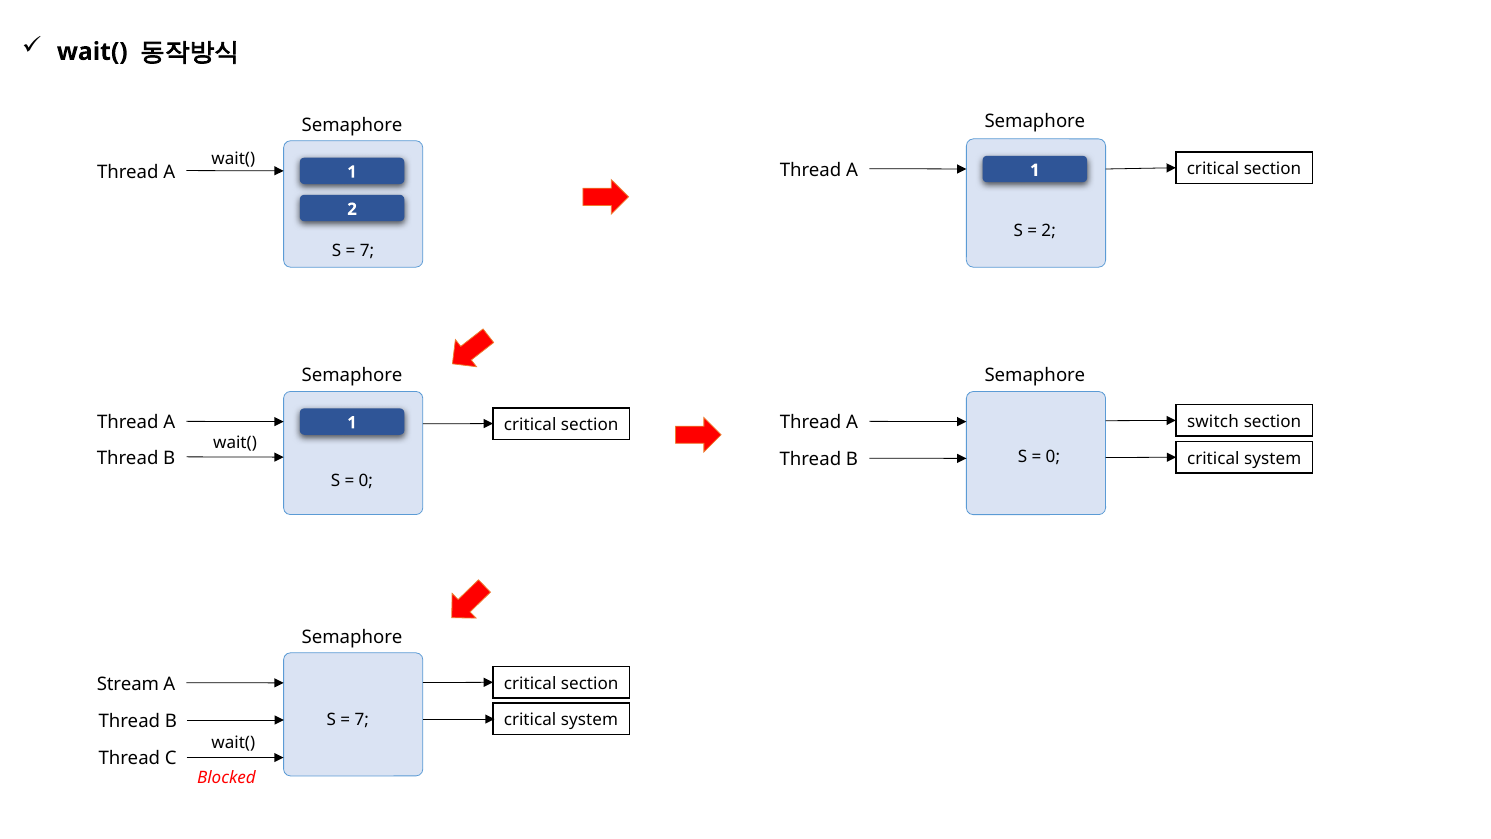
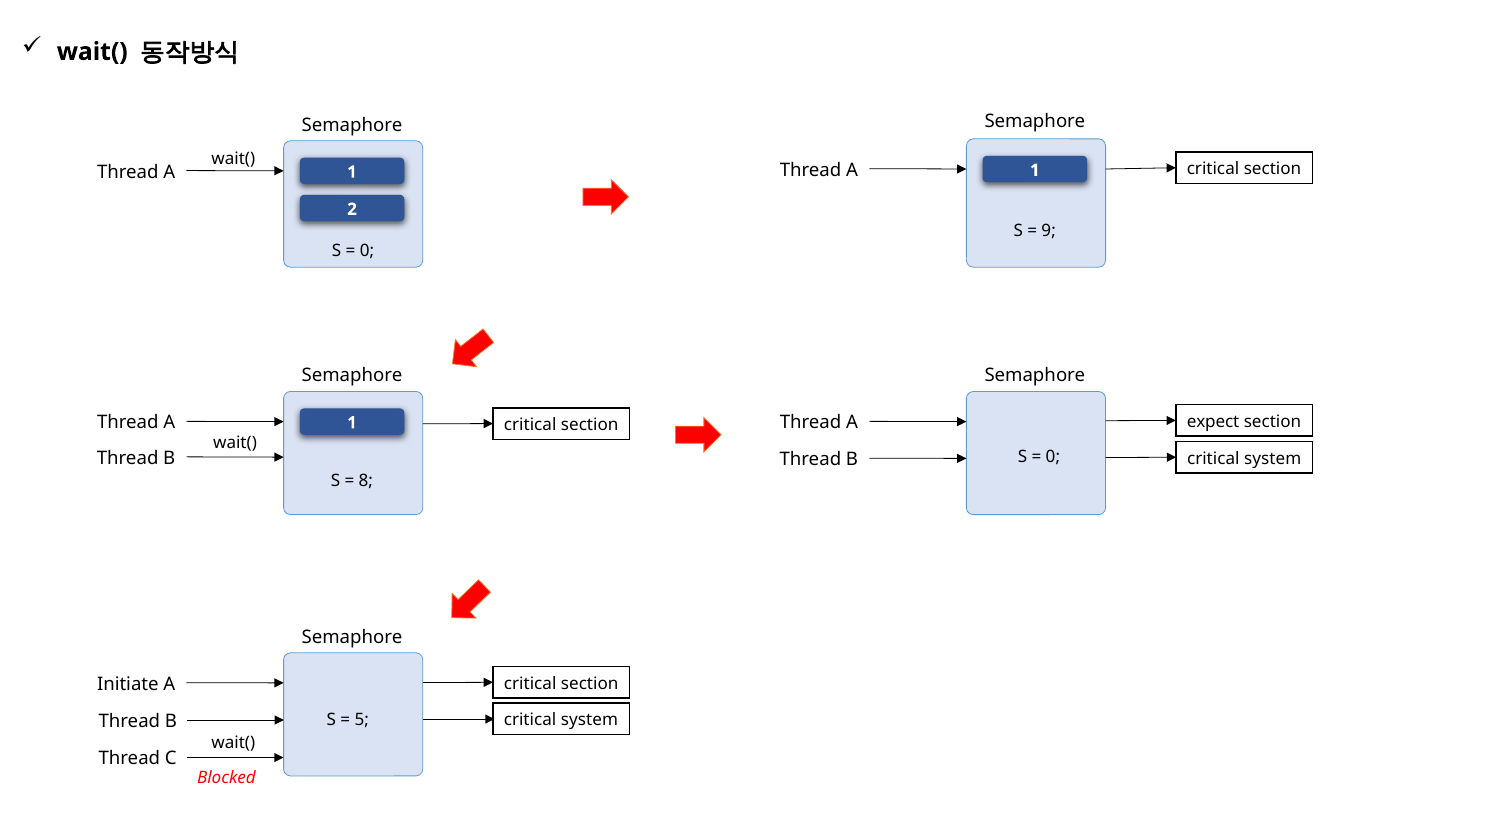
2: 2 -> 9 (1049, 231)
7: 7 -> 0 (367, 251)
switch: switch -> expect (1213, 421)
0: 0 -> 8 (366, 480)
Stream: Stream -> Initiate (128, 684)
7: 7 -> 5 (362, 720)
